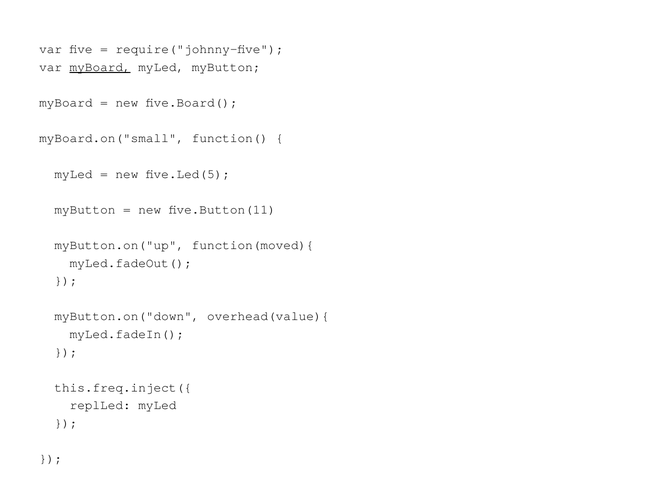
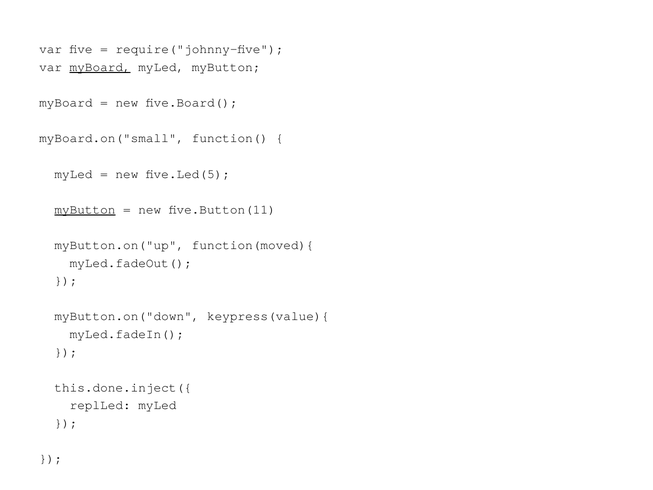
myButton underline: none -> present (85, 209)
overhead(value){: overhead(value){ -> keypress(value){ (268, 316)
this.freq.inject({: this.freq.inject({ -> this.done.inject({ (123, 387)
